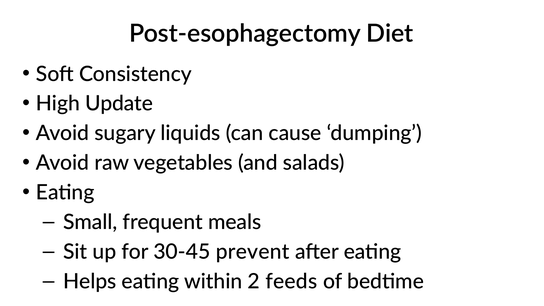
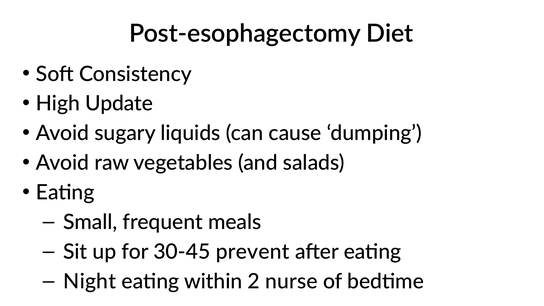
Helps: Helps -> Night (90, 282)
feeds: feeds -> nurse (291, 282)
